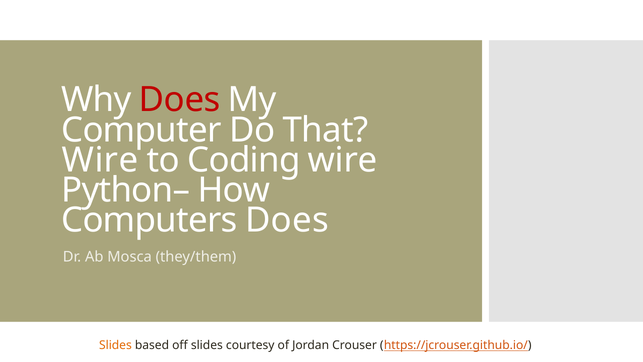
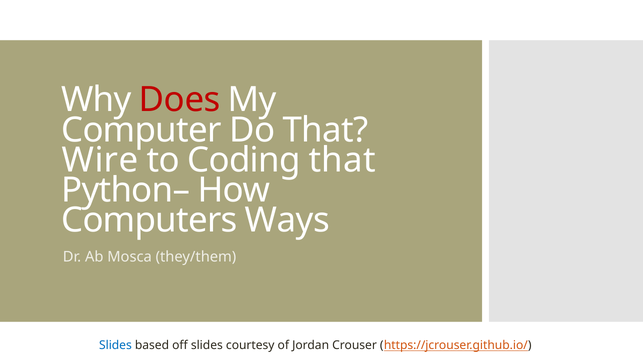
Coding wire: wire -> that (342, 160)
Computers Does: Does -> Ways (287, 220)
Slides colour: orange -> blue (115, 345)
